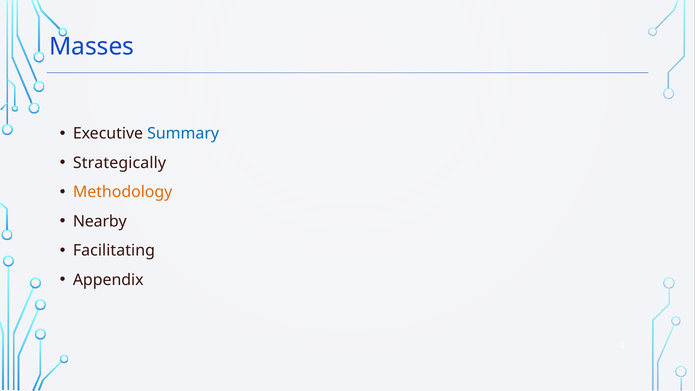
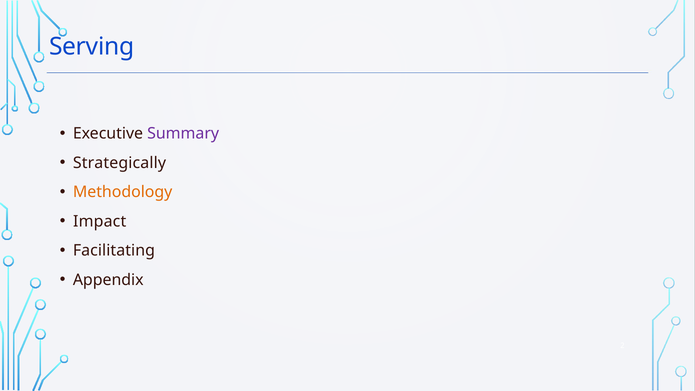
Masses: Masses -> Serving (92, 46)
Summary colour: blue -> purple (183, 134)
Nearby: Nearby -> Impact (100, 221)
